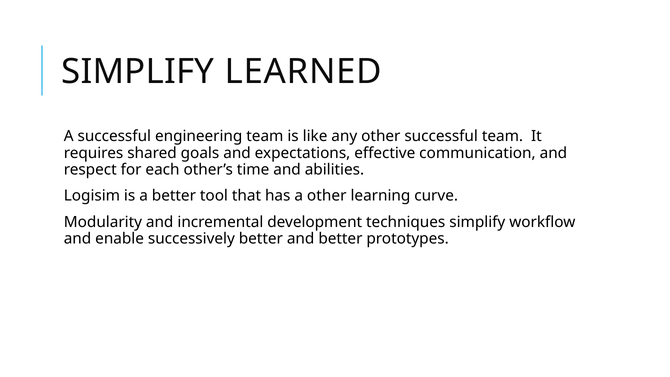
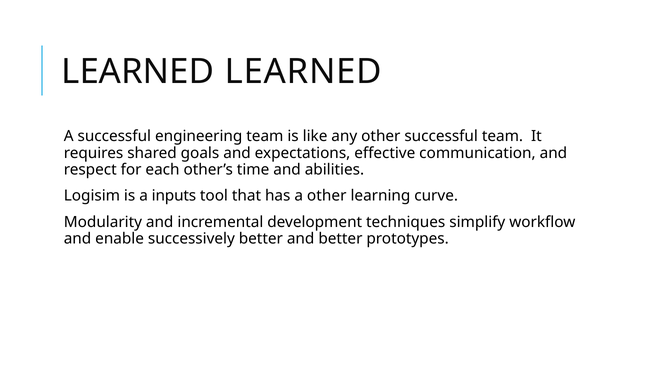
SIMPLIFY: SIMPLIFY -> LEARNED (138, 72)
a better: better -> inputs (174, 196)
